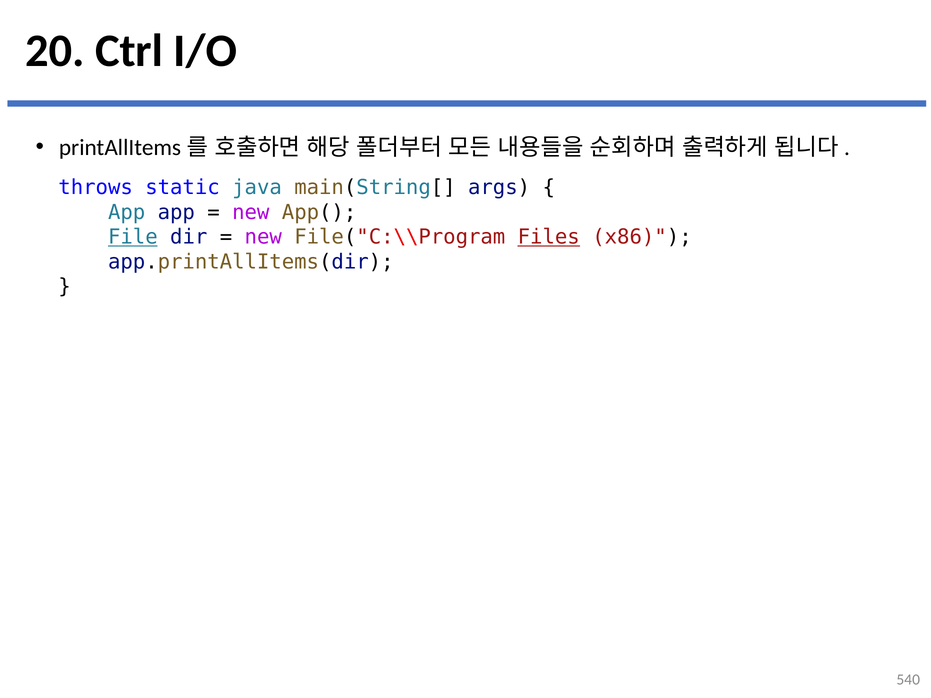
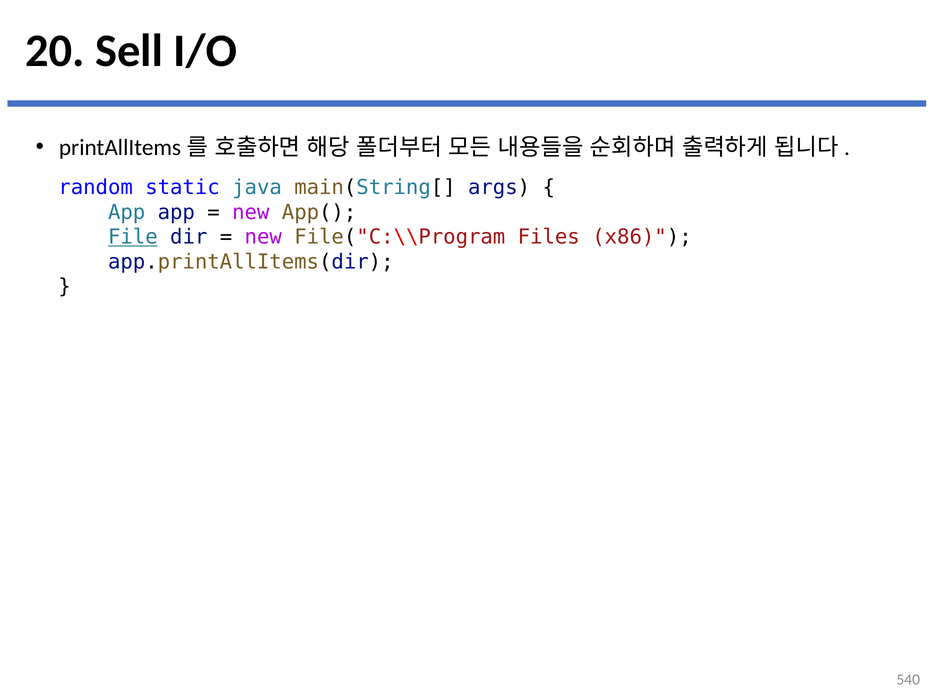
Ctrl: Ctrl -> Sell (129, 51)
throws: throws -> random (96, 187)
Files underline: present -> none (549, 237)
